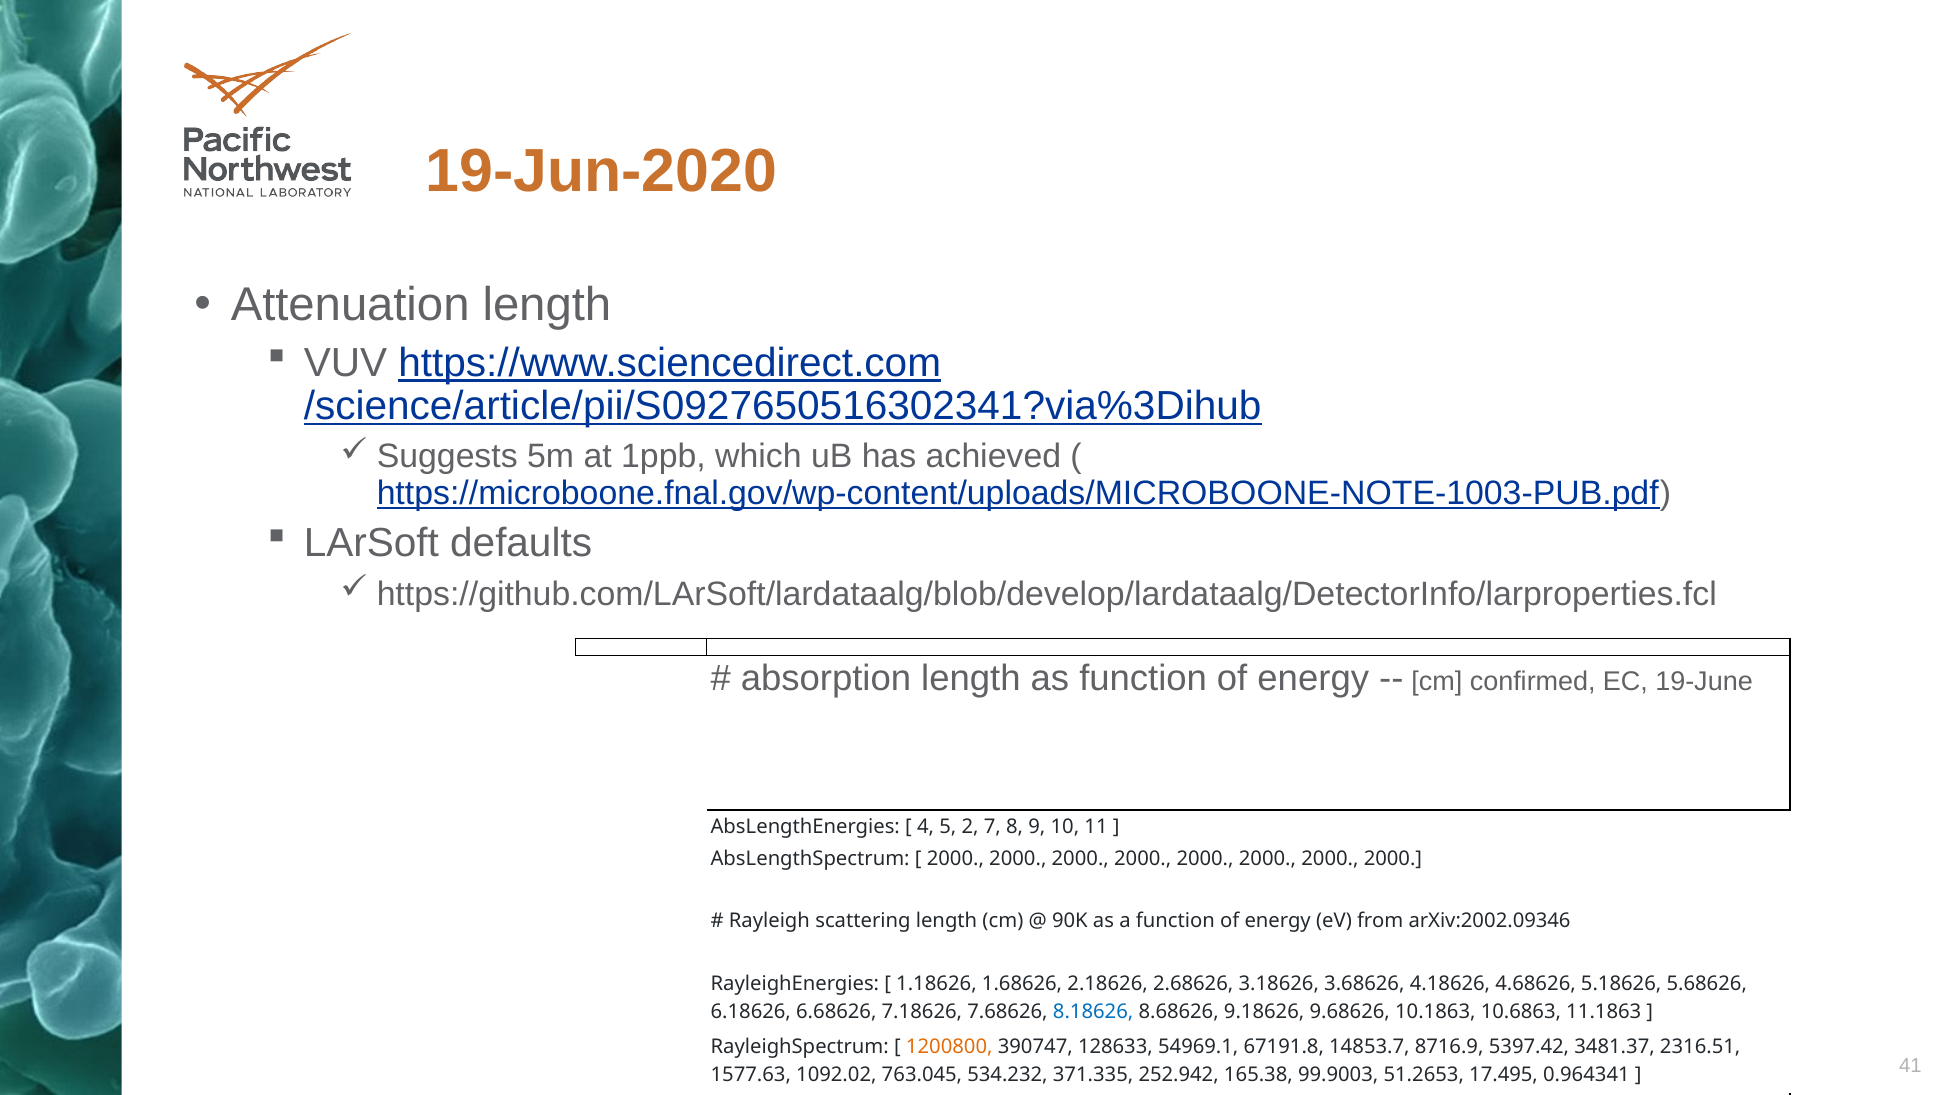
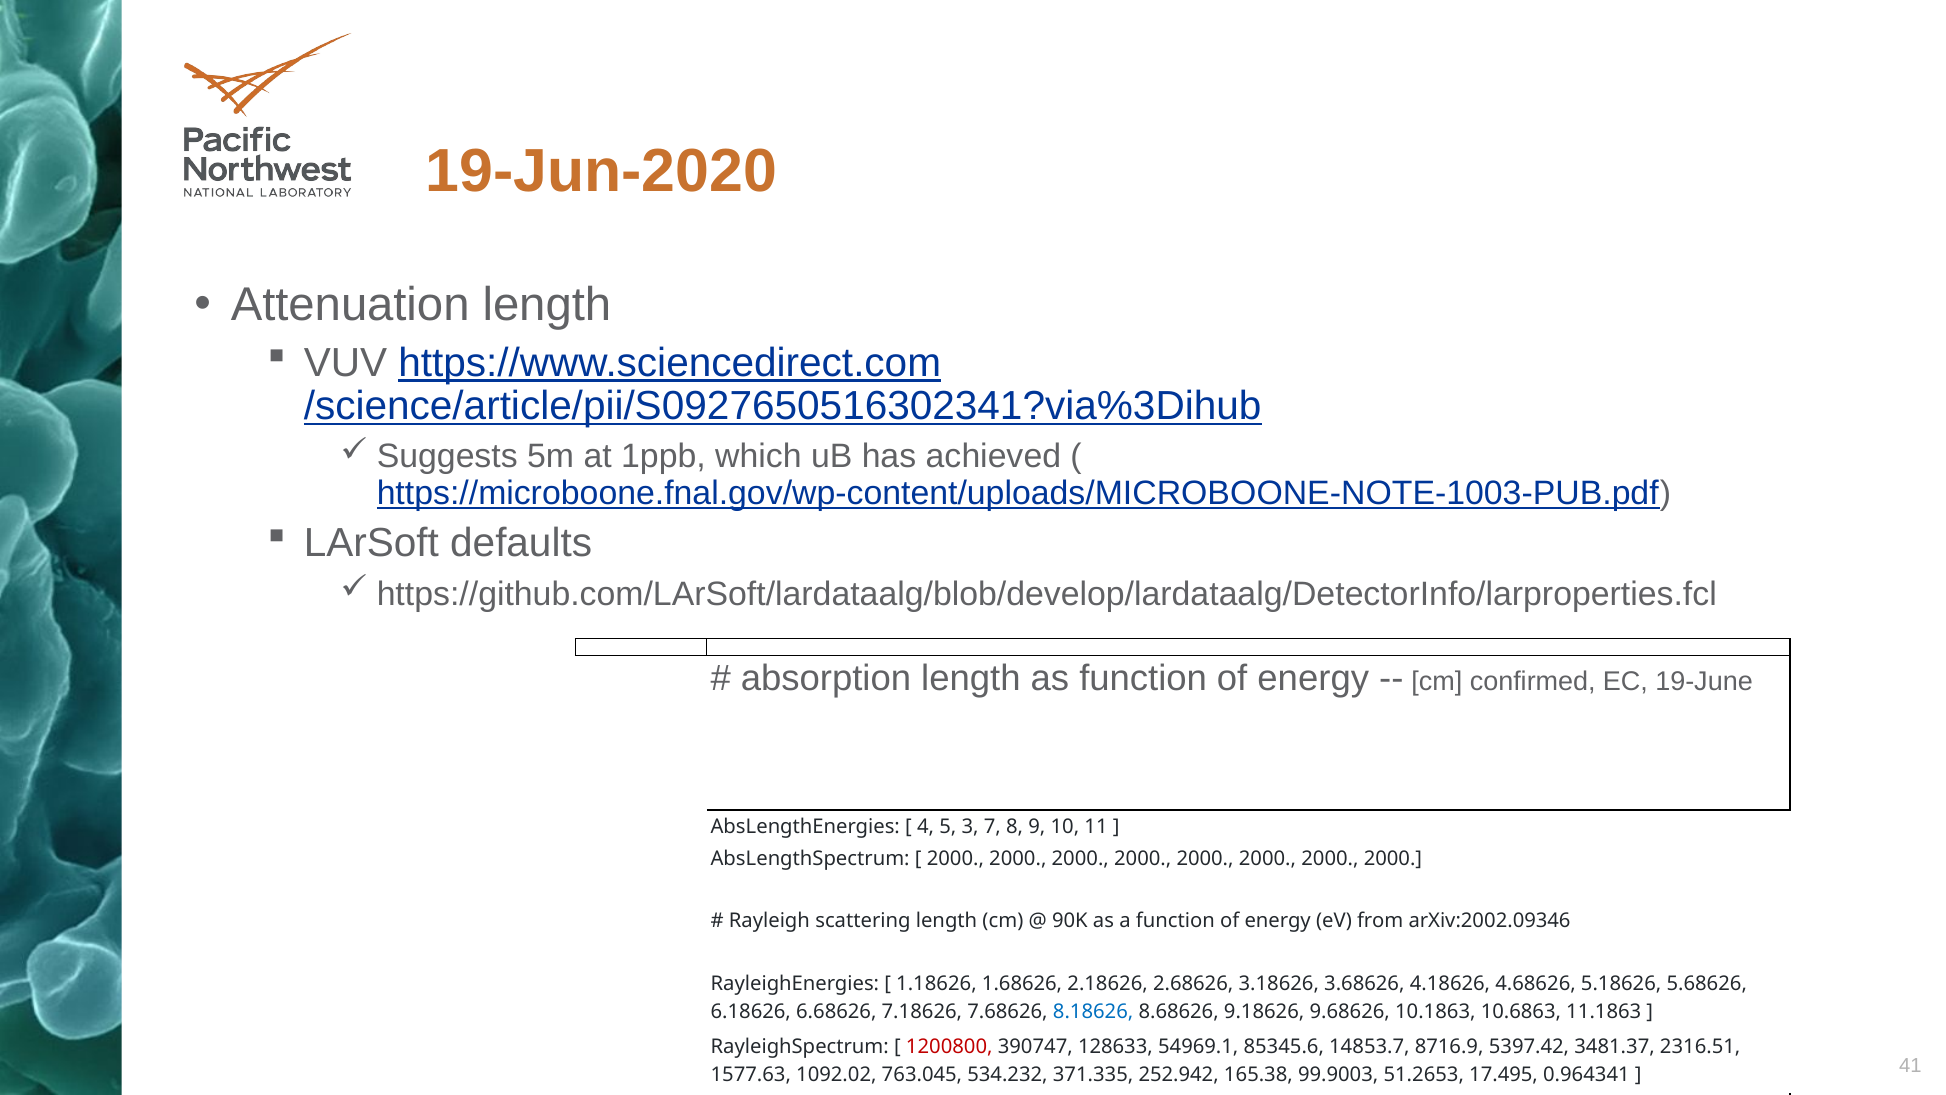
2: 2 -> 3 (970, 827)
1200800 colour: orange -> red (949, 1047)
67191.8: 67191.8 -> 85345.6 (1284, 1047)
